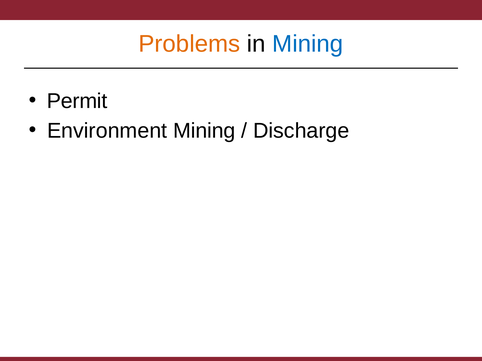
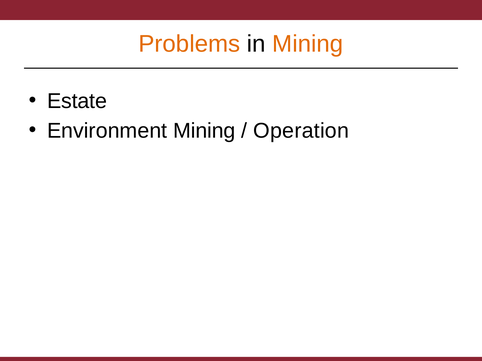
Mining colour: blue -> orange (308, 44)
Permit: Permit -> Estate (77, 101)
Discharge: Discharge -> Operation (301, 131)
